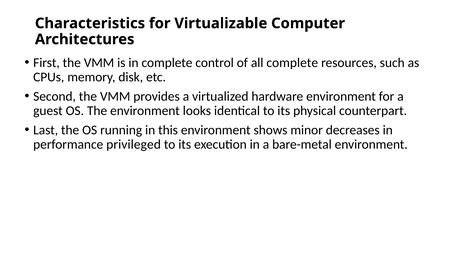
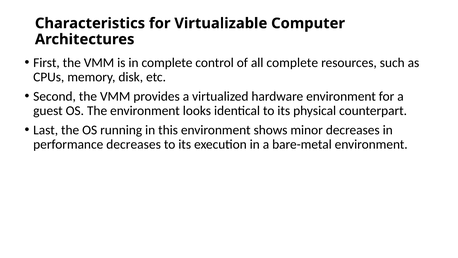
performance privileged: privileged -> decreases (134, 144)
